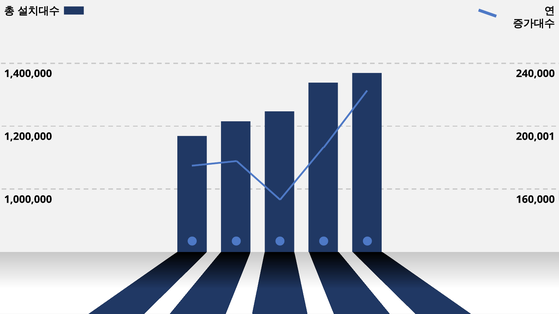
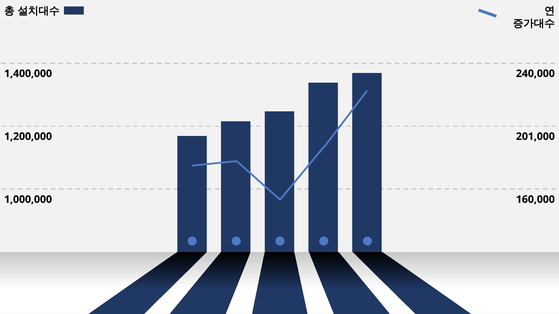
200,001: 200,001 -> 201,000 (535, 137)
